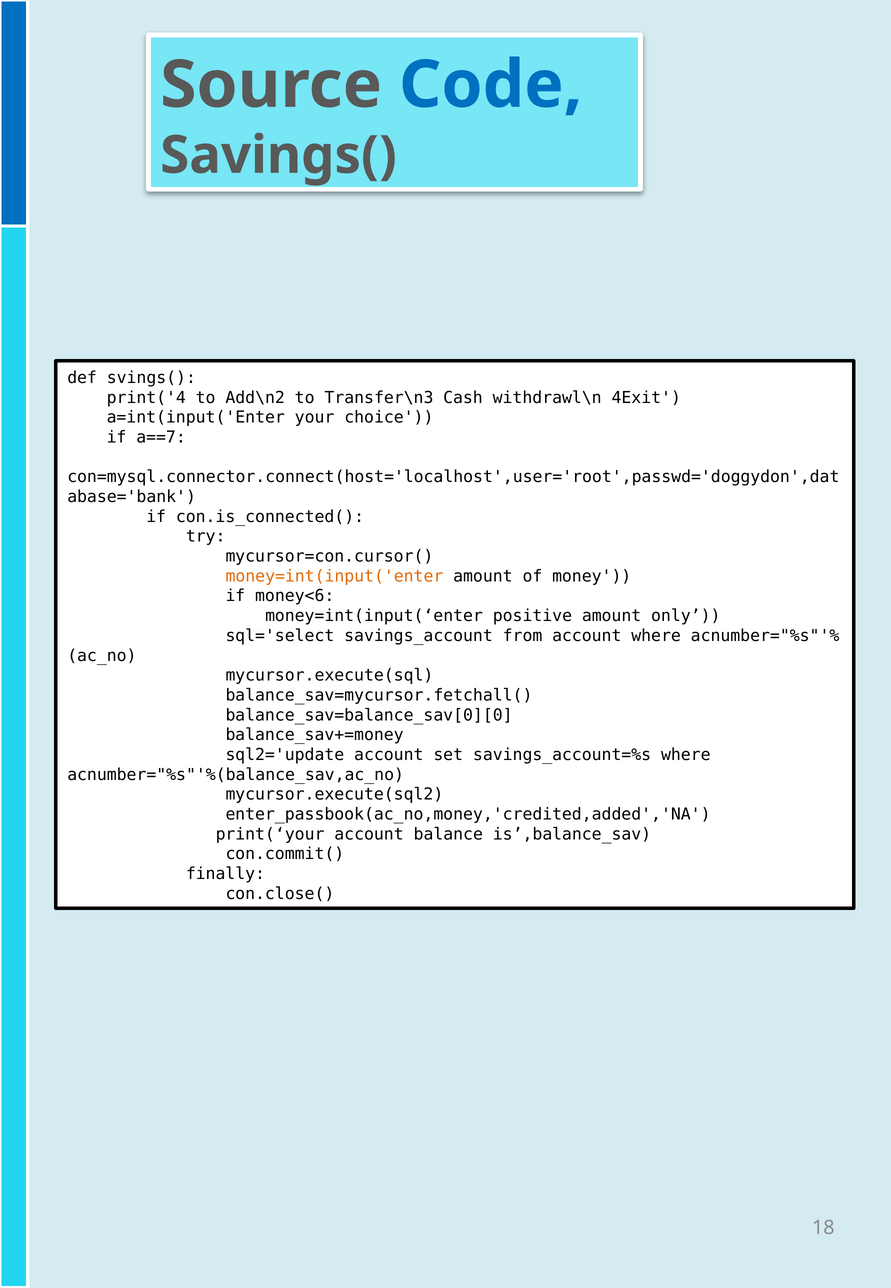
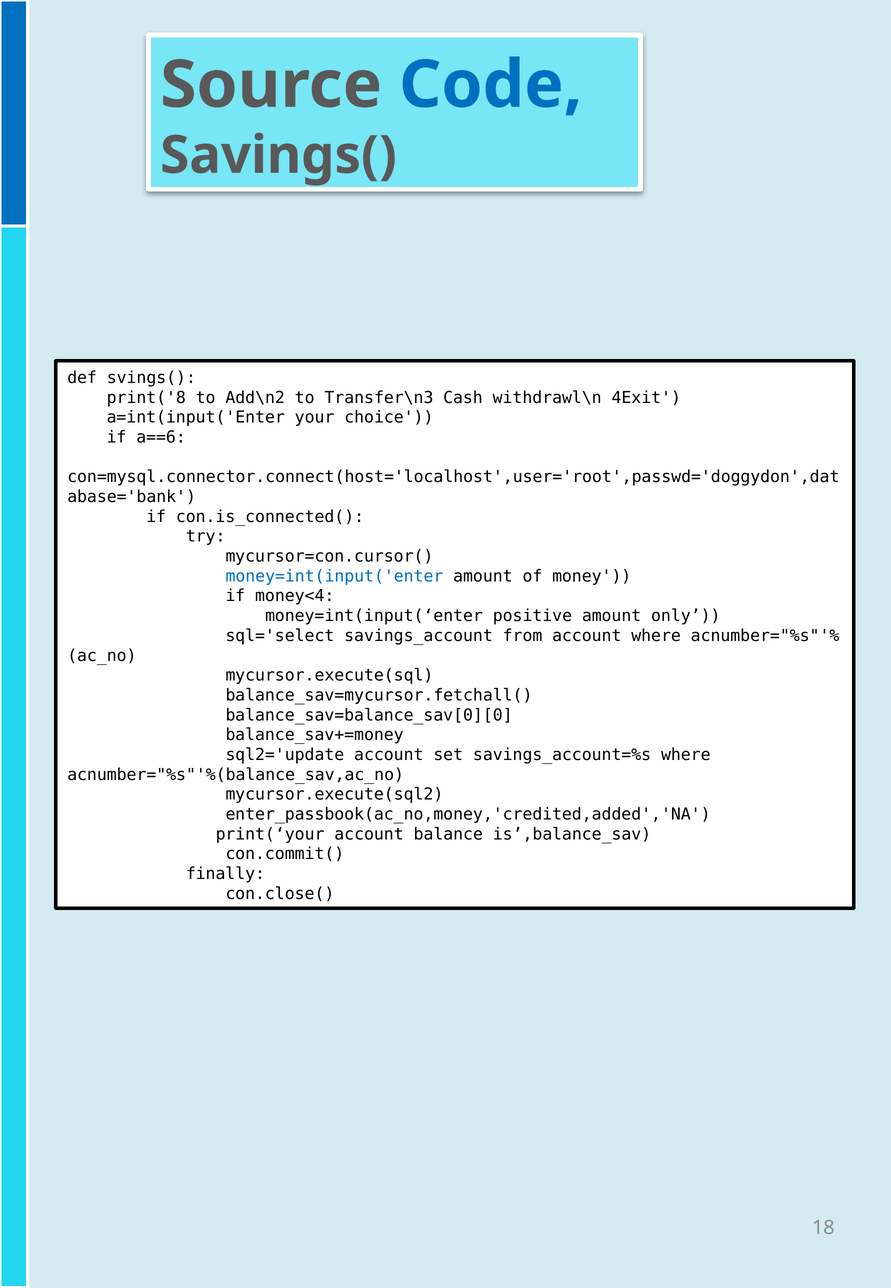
print('4: print('4 -> print('8 (146, 397)
a==7: a==7 -> a==6 (161, 437)
money=int(input('enter colour: orange -> blue (334, 576)
money<6: money<6 -> money<4 (295, 596)
